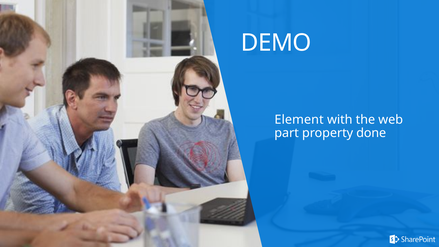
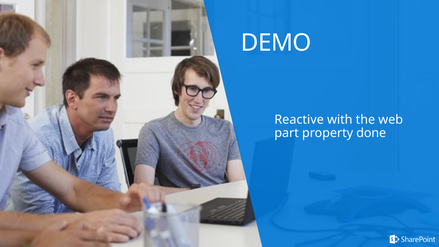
Element: Element -> Reactive (299, 120)
